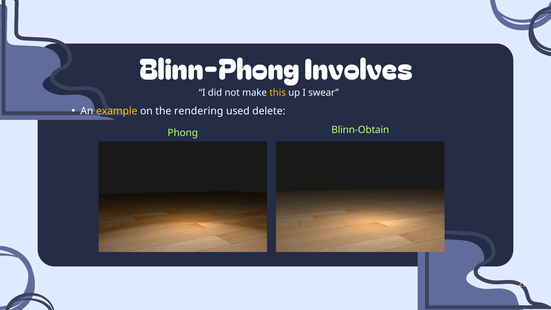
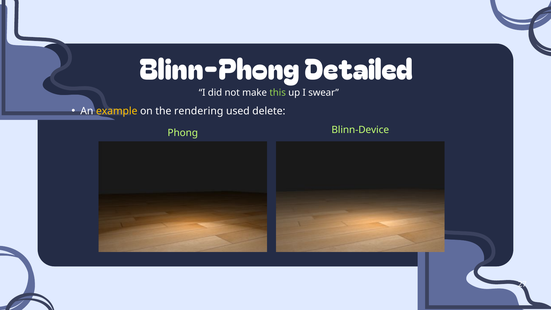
Involves: Involves -> Detailed (359, 70)
this colour: yellow -> light green (278, 93)
Blinn-Obtain: Blinn-Obtain -> Blinn-Device (360, 130)
